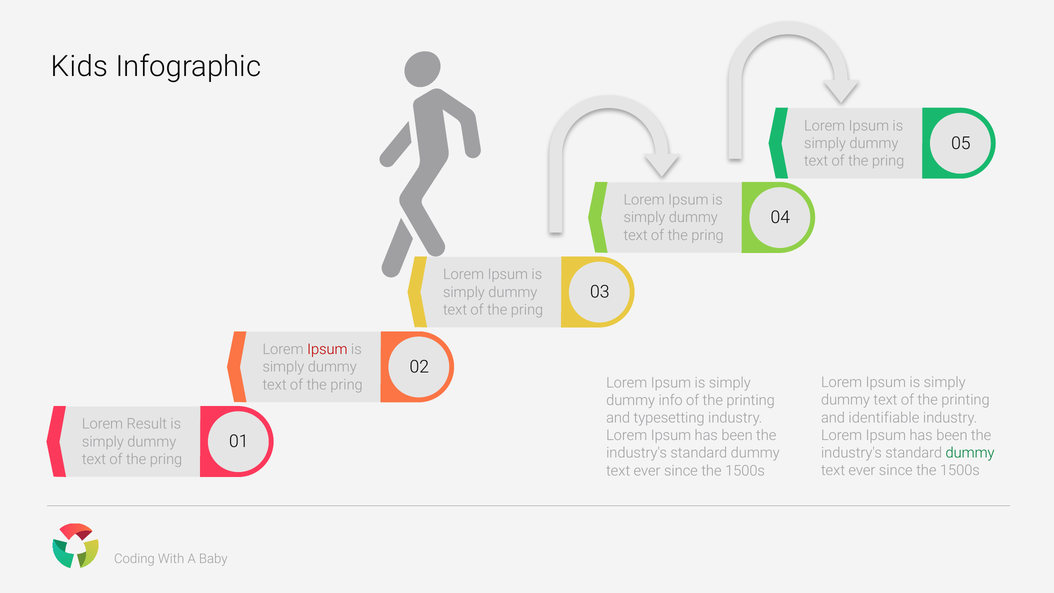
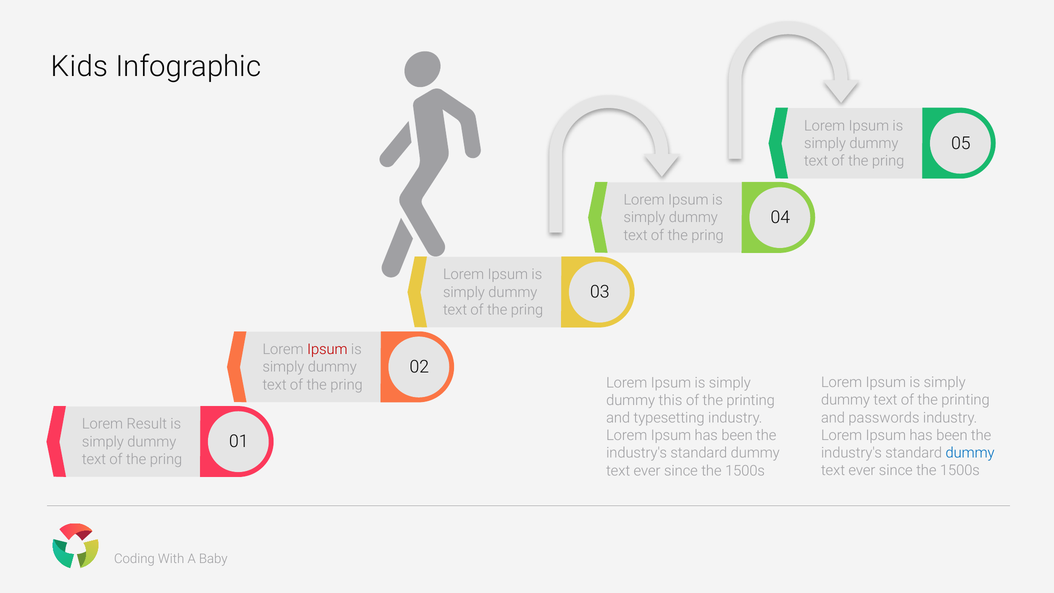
info: info -> this (670, 400)
identifiable: identifiable -> passwords (884, 418)
dummy colour: green -> blue (970, 453)
